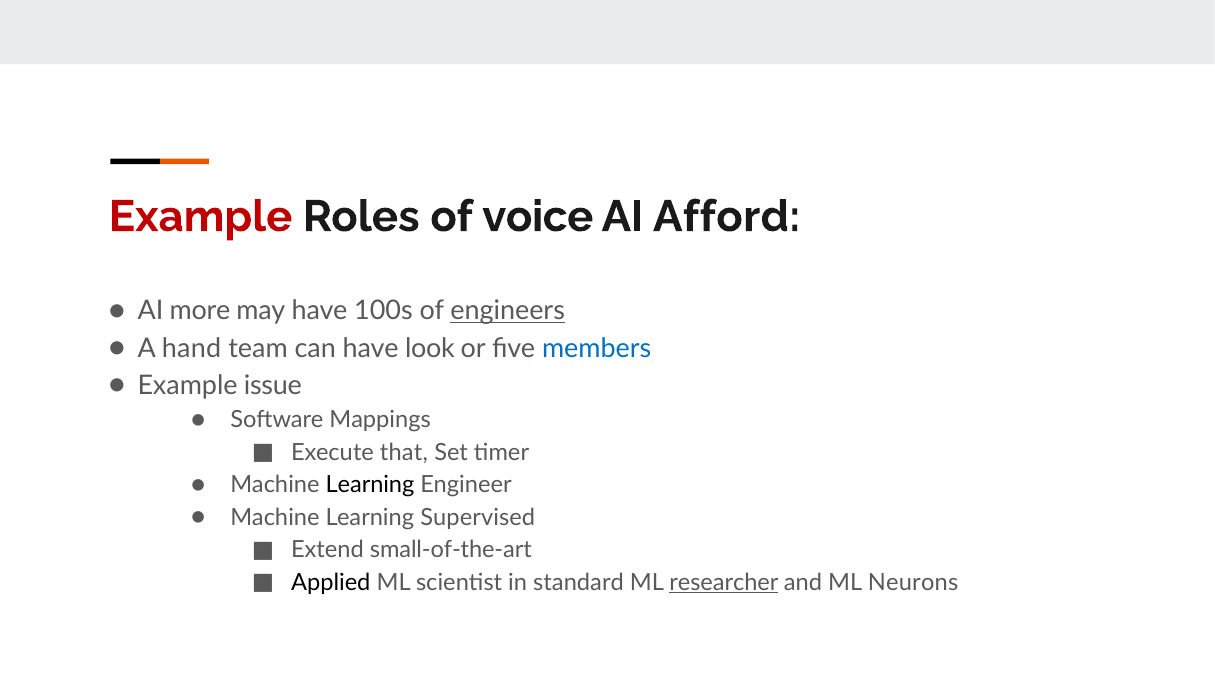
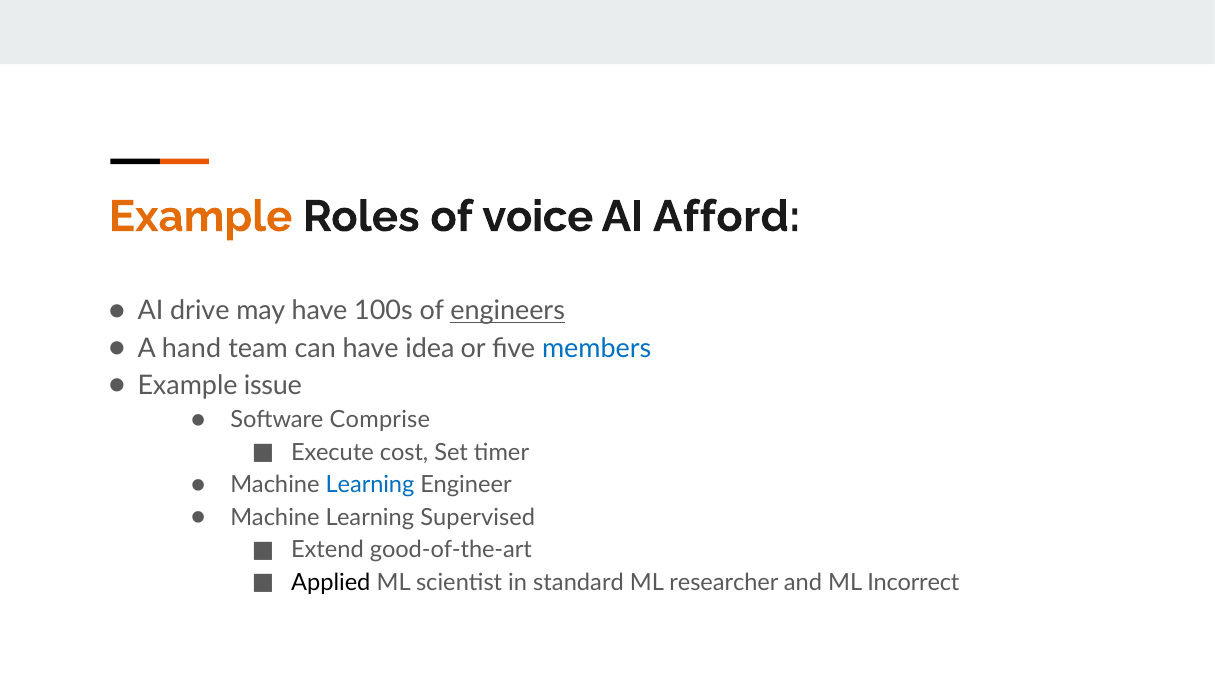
Example colour: red -> orange (201, 217)
more: more -> drive (200, 311)
look: look -> idea (430, 348)
Mappings: Mappings -> Comprise (380, 420)
that: that -> cost (404, 453)
Learning colour: black -> blue (370, 485)
small-of-the-art: small-of-the-art -> good-of-the-art (451, 550)
researcher underline: present -> none (724, 583)
Neurons: Neurons -> Incorrect (913, 583)
